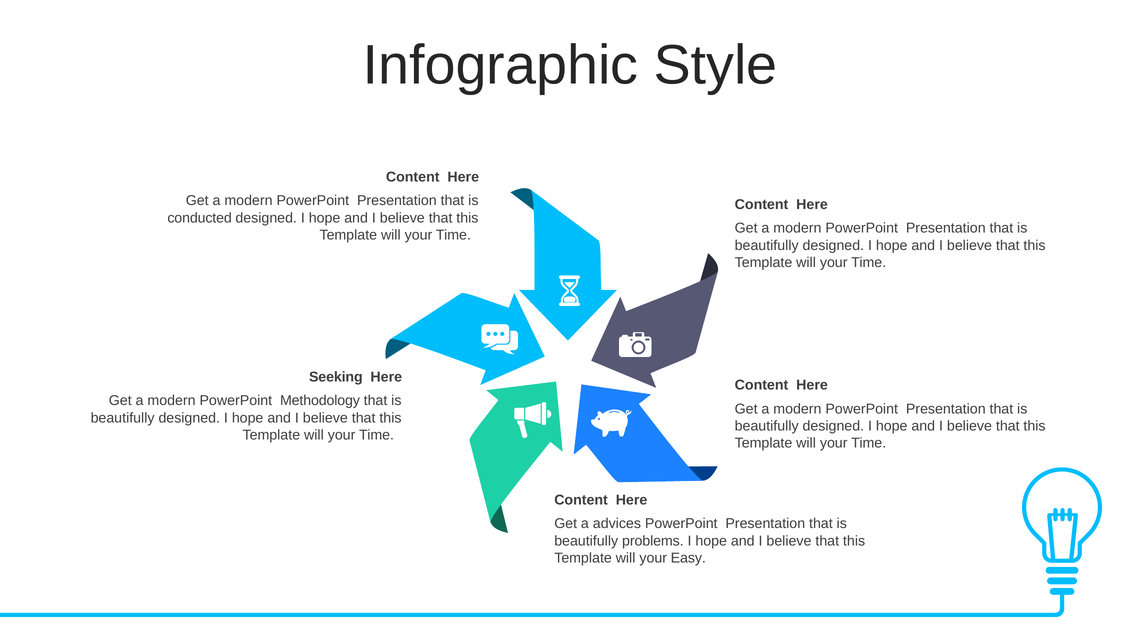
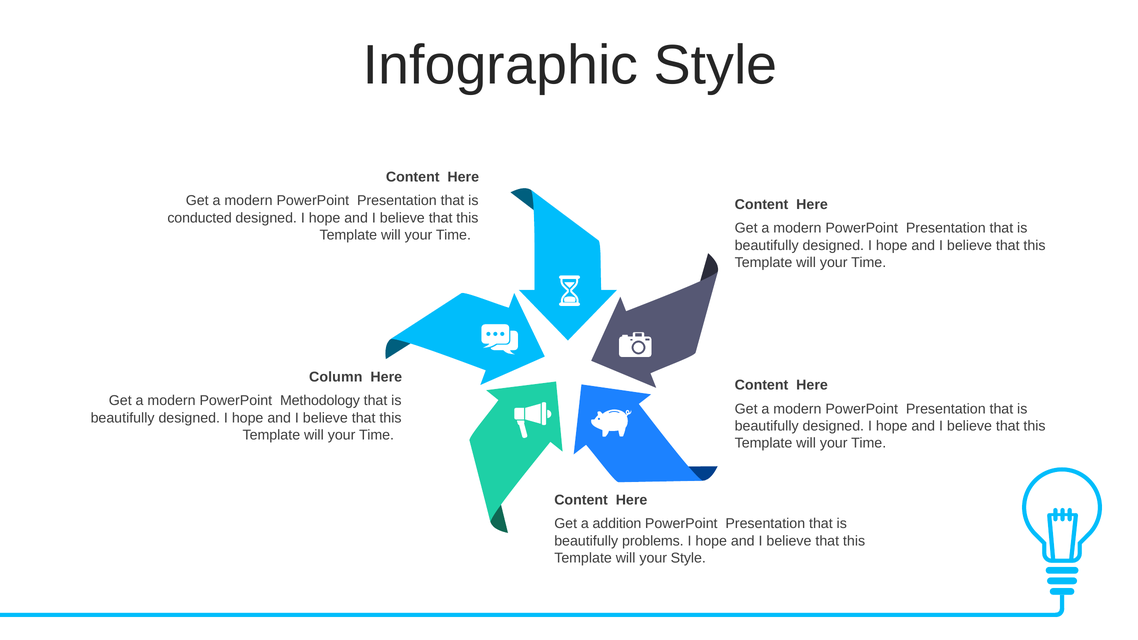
Seeking: Seeking -> Column (336, 377)
advices: advices -> addition (617, 524)
your Easy: Easy -> Style (688, 558)
